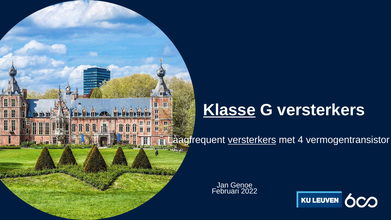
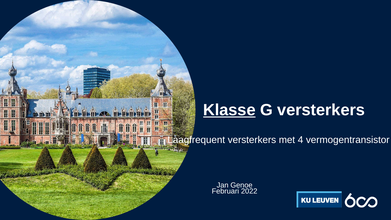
versterkers underline: present -> none (252, 140)
